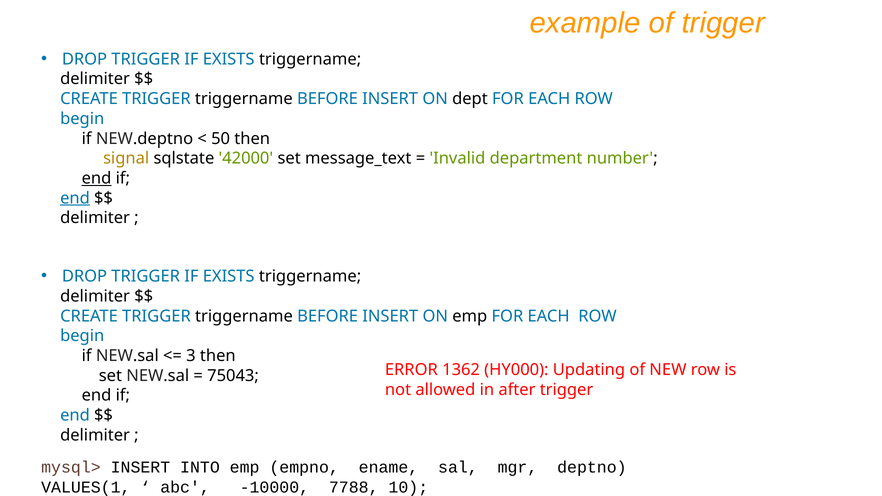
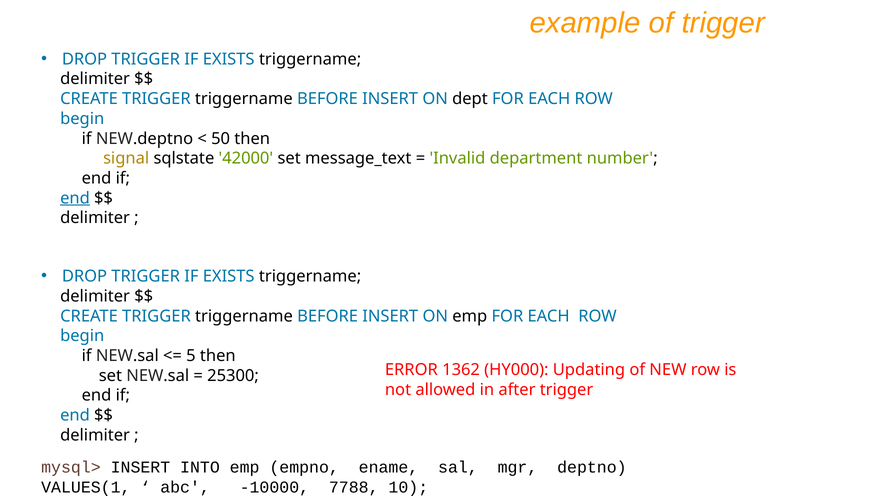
end underline: present -> none (97, 178)
3: 3 -> 5 (191, 356)
75043: 75043 -> 25300 (233, 376)
